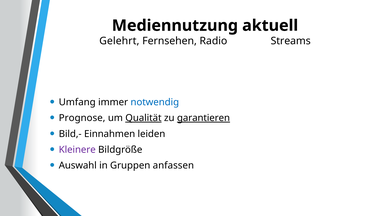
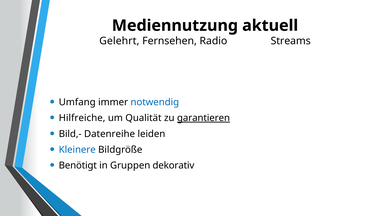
Prognose: Prognose -> Hilfreiche (82, 118)
Qualität underline: present -> none (143, 118)
Einnahmen: Einnahmen -> Datenreihe (110, 134)
Kleinere colour: purple -> blue (77, 150)
Auswahl: Auswahl -> Benötigt (78, 166)
anfassen: anfassen -> dekorativ (173, 166)
